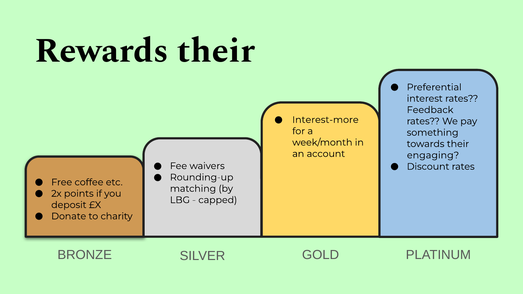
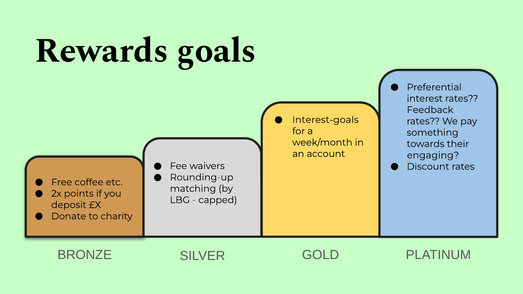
Rewards their: their -> goals (216, 51)
Interest-more: Interest-more -> Interest-goals (325, 120)
